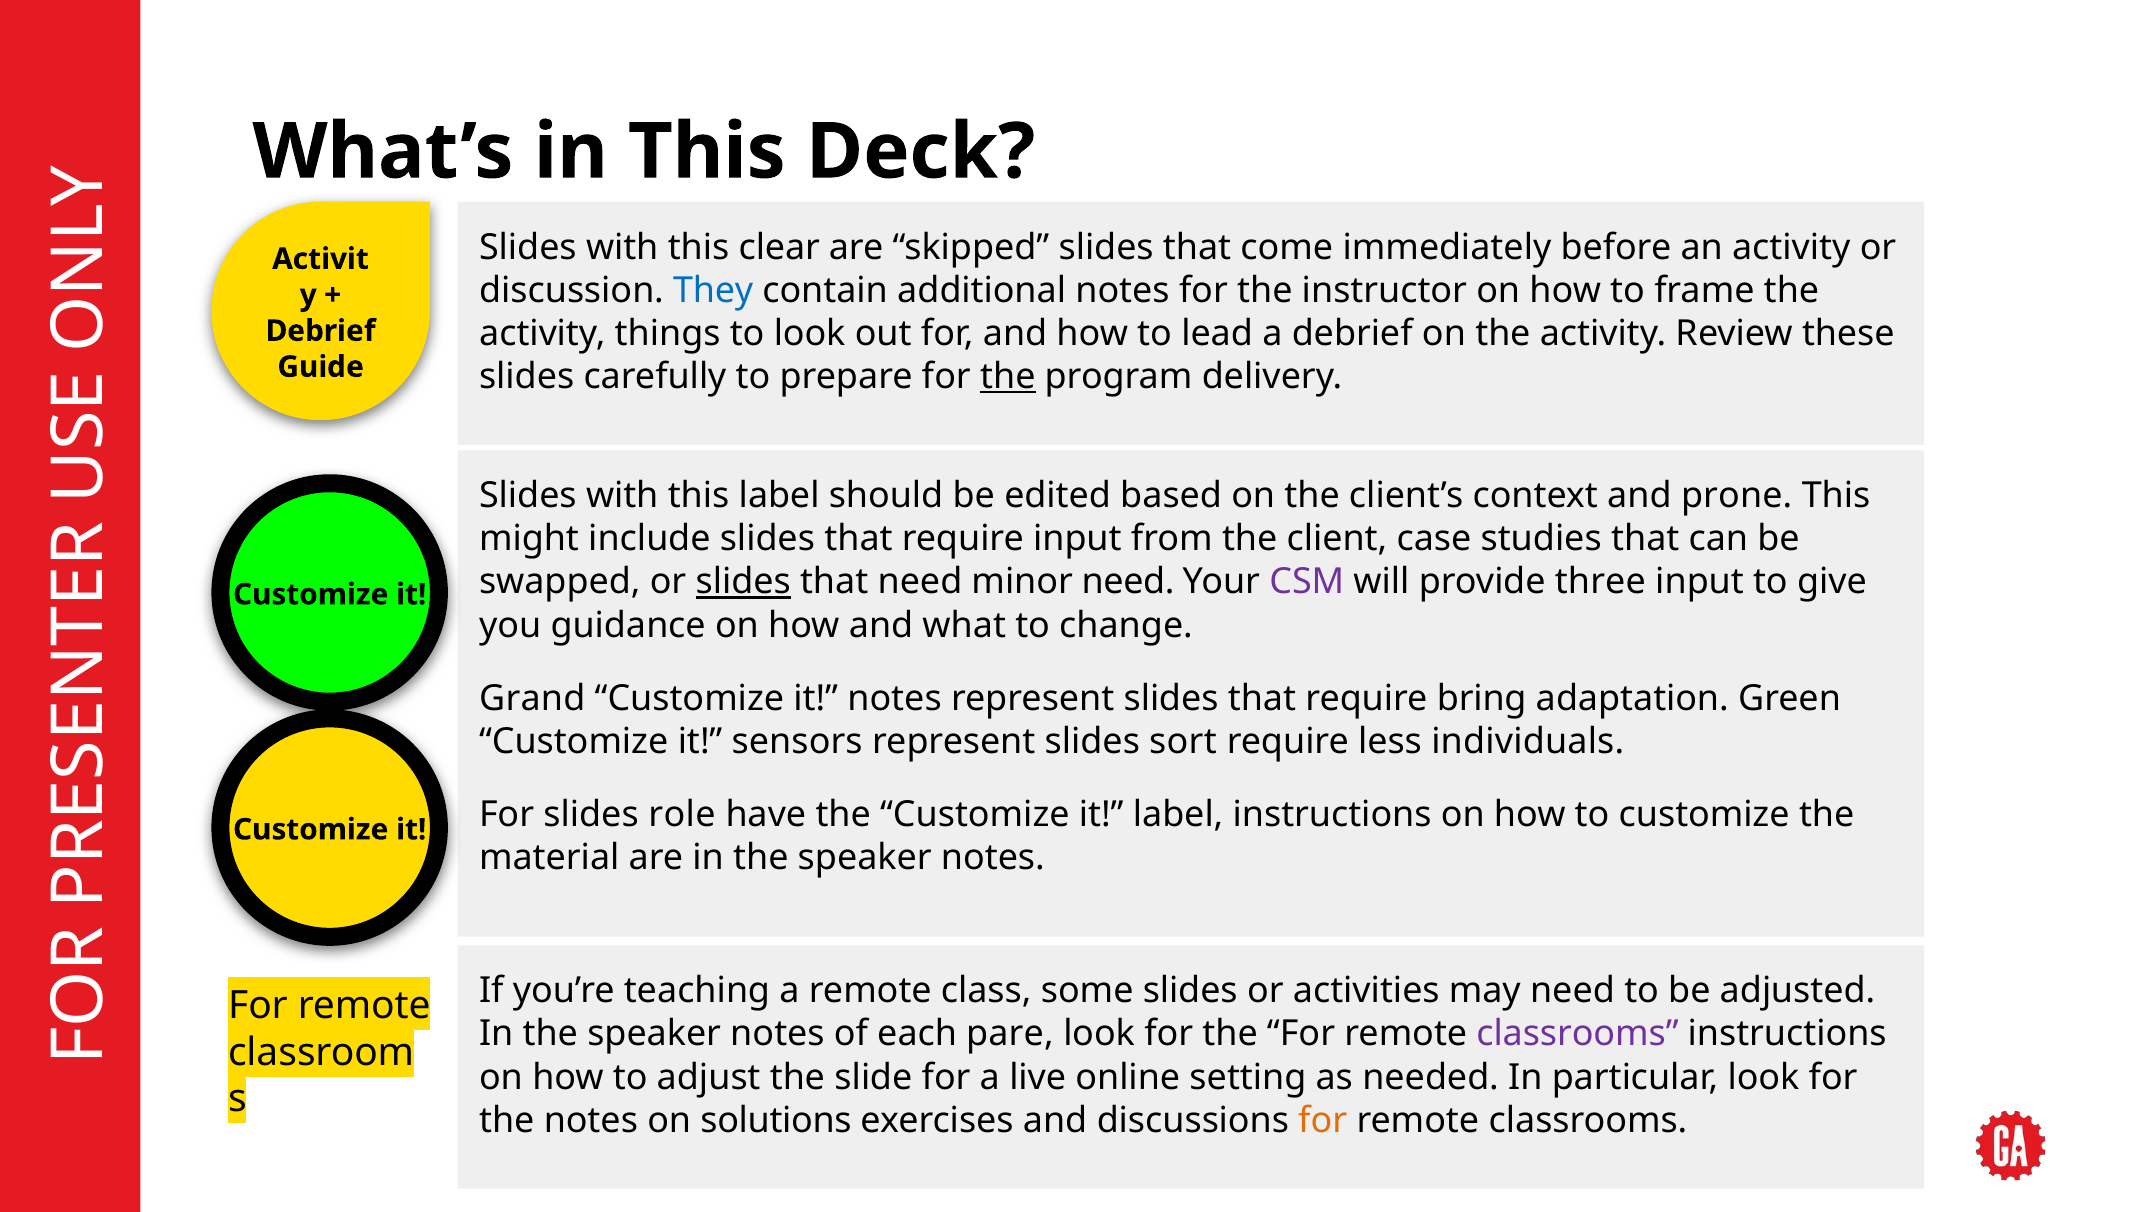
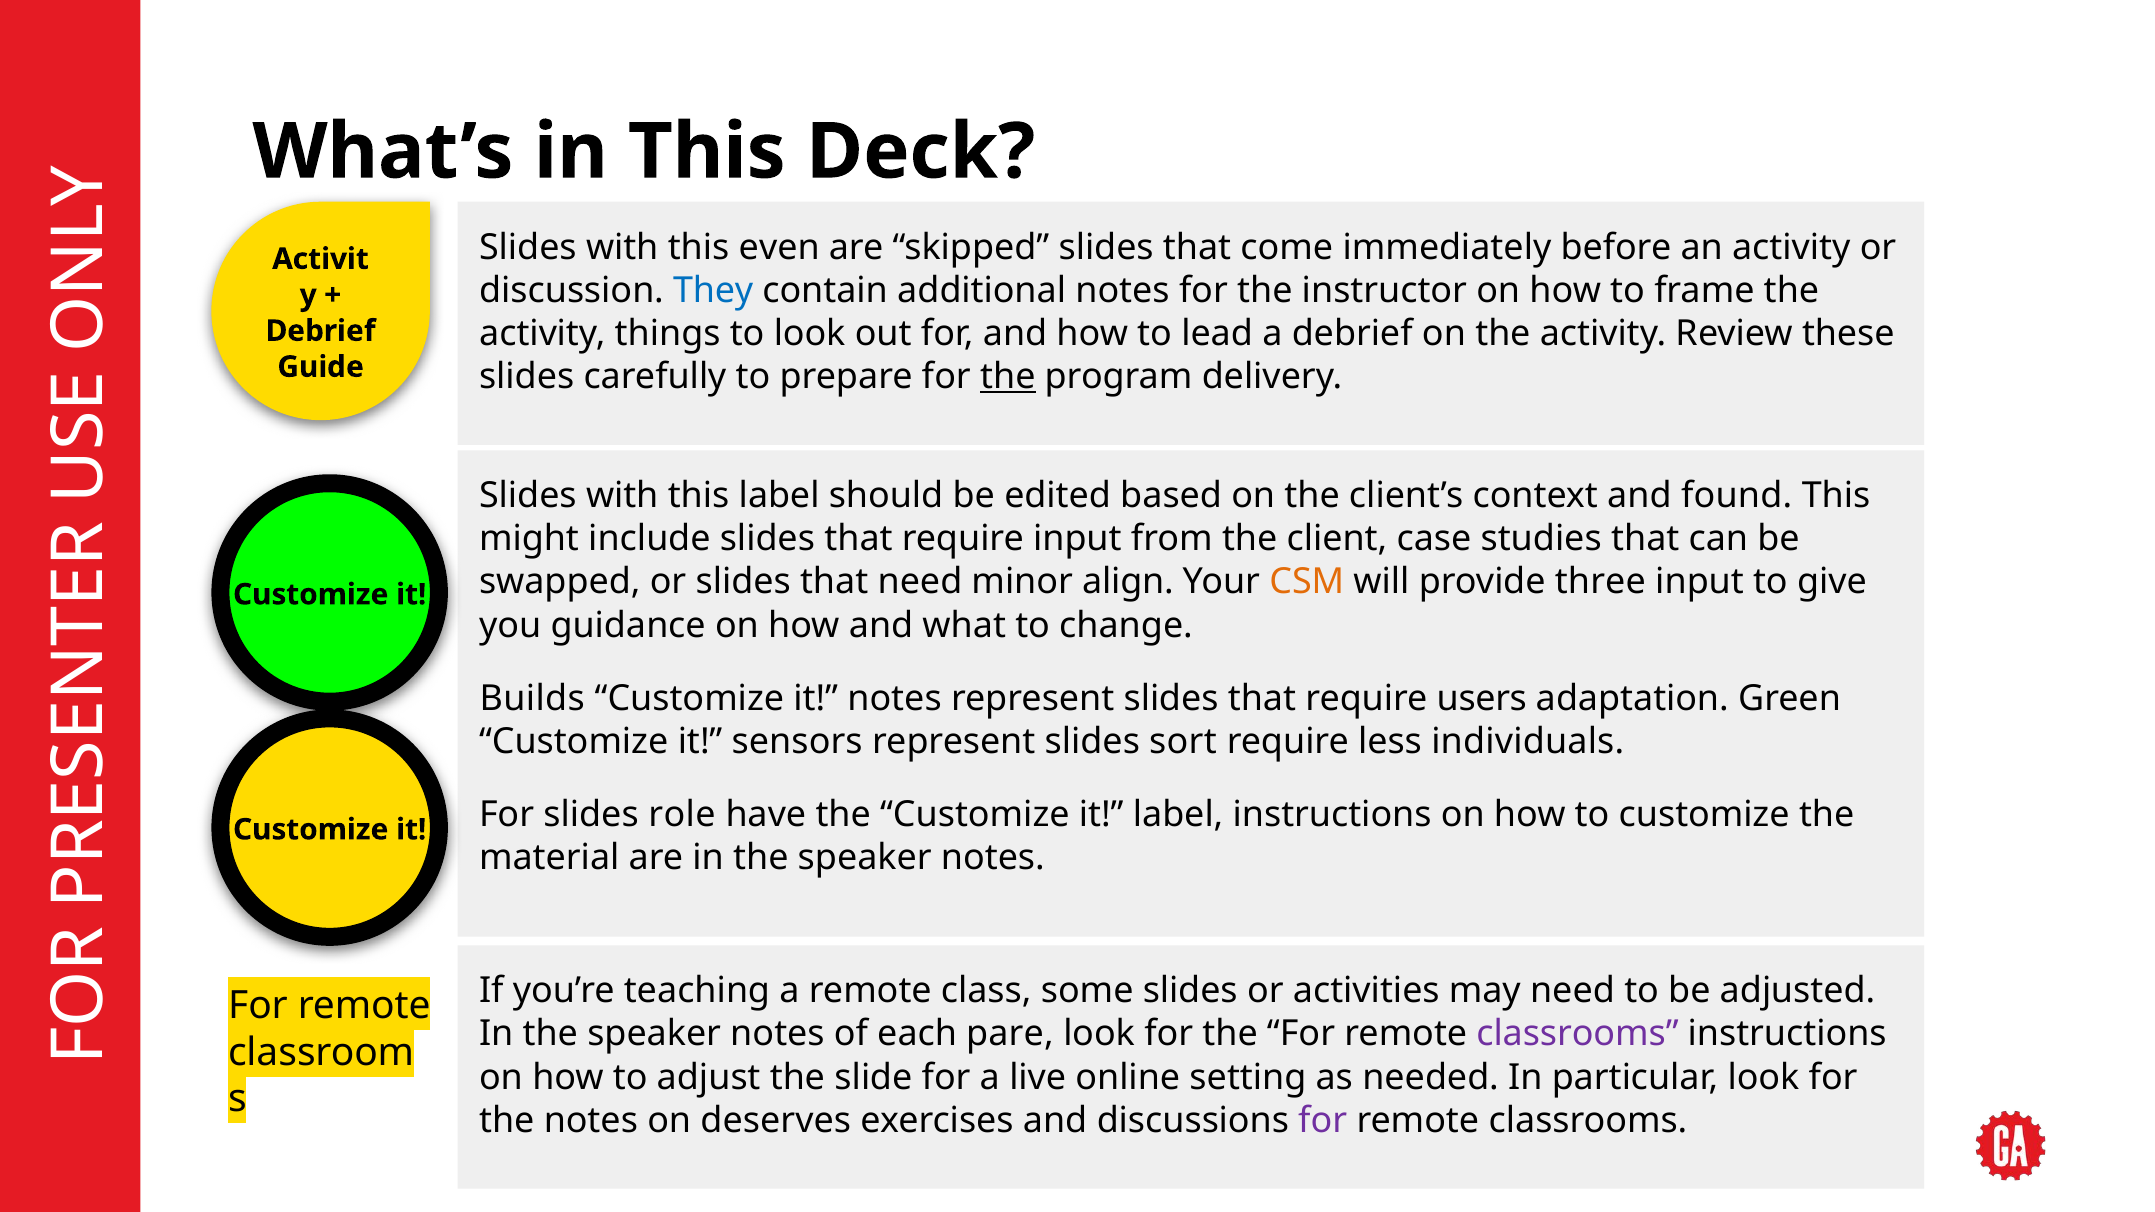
clear: clear -> even (779, 247)
prone: prone -> found (1737, 496)
slides underline: present -> none (743, 582)
minor need: need -> align (1128, 582)
CSM colour: purple -> orange (1307, 582)
Grand: Grand -> Builds (532, 698)
bring: bring -> users (1482, 698)
solutions: solutions -> deserves (776, 1120)
for colour: orange -> purple (1323, 1120)
